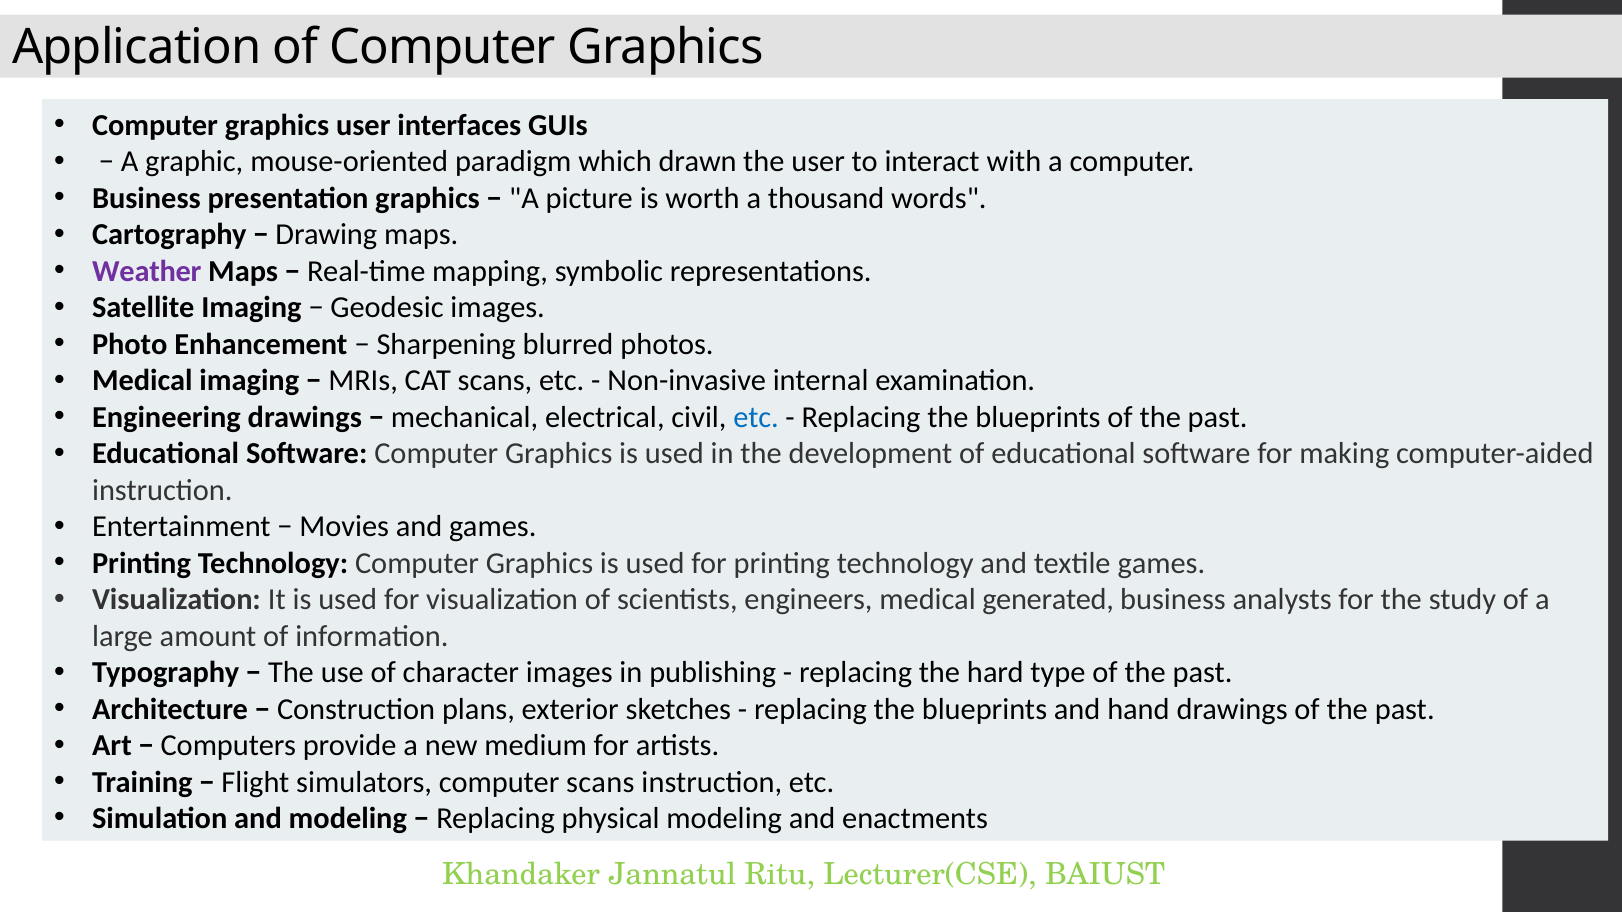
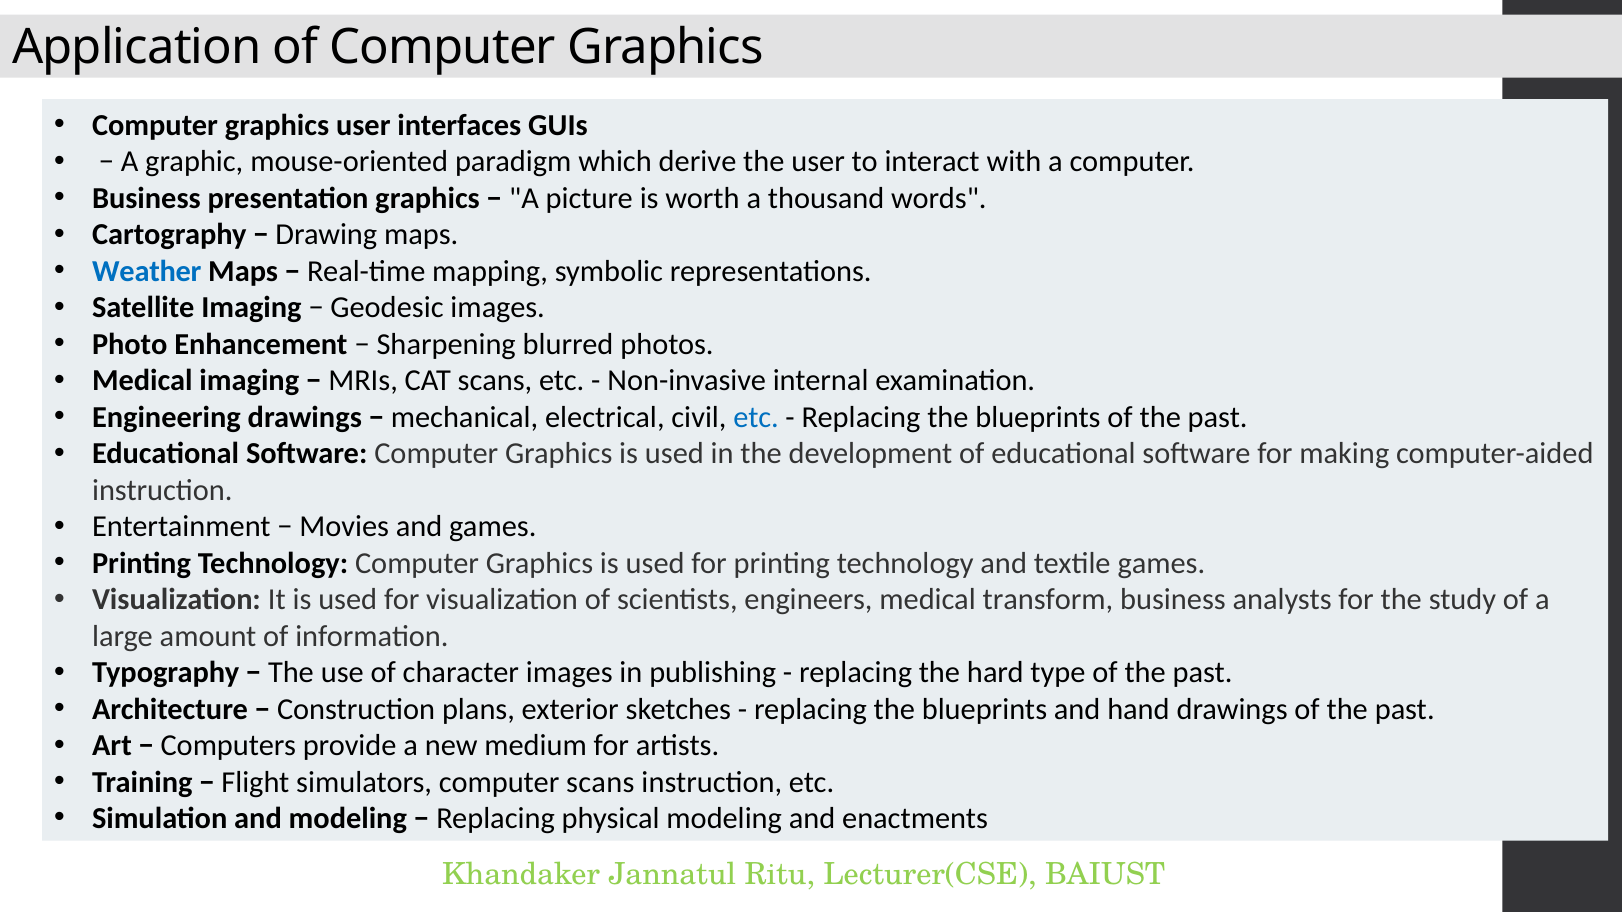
drawn: drawn -> derive (697, 162)
Weather colour: purple -> blue (147, 271)
generated: generated -> transform (1048, 600)
